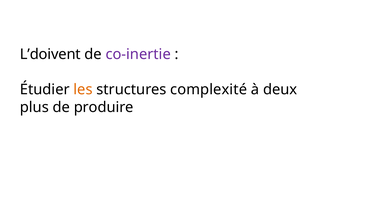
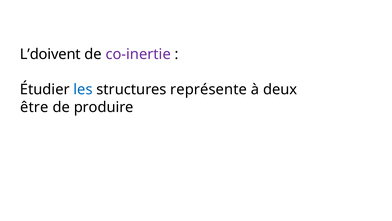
les colour: orange -> blue (83, 89)
complexité: complexité -> représente (209, 89)
plus: plus -> être (34, 107)
